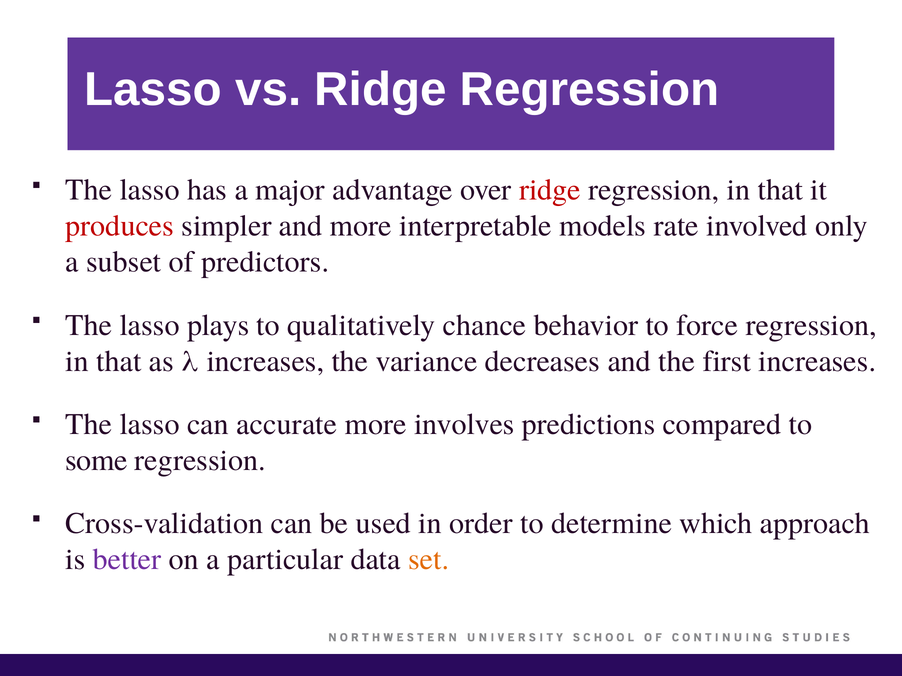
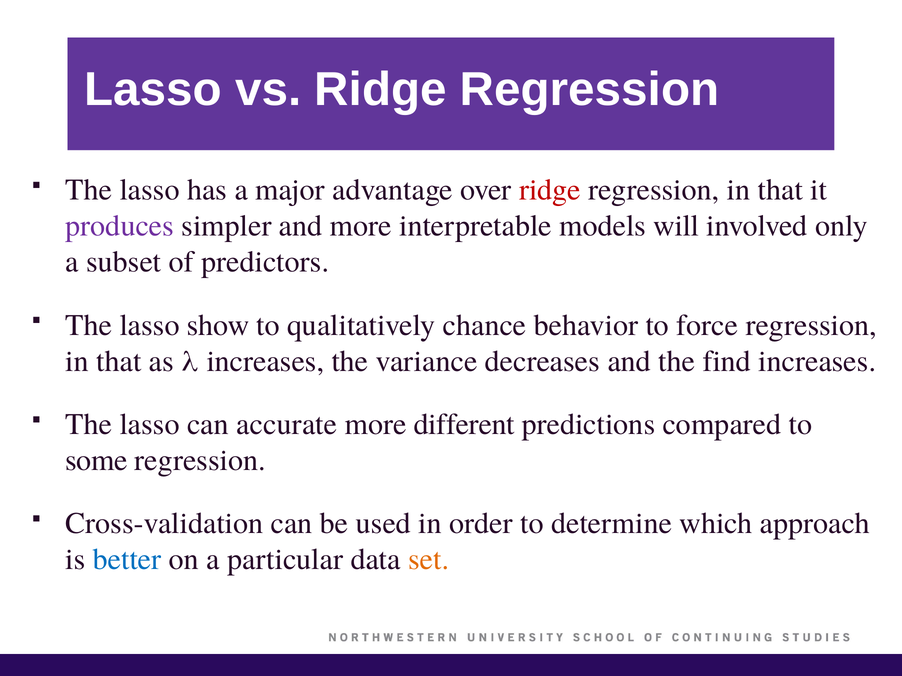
produces colour: red -> purple (120, 226)
rate: rate -> will (676, 226)
plays: plays -> show (218, 325)
first: first -> find (727, 361)
involves: involves -> different (464, 425)
better colour: purple -> blue (127, 560)
